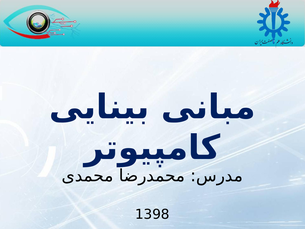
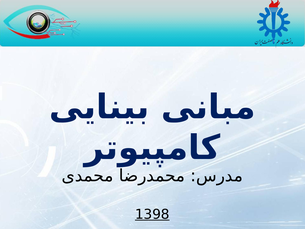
1398 underline: none -> present (152, 214)
